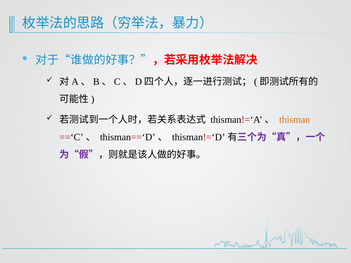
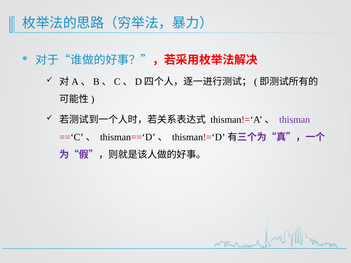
thisman colour: orange -> purple (295, 120)
